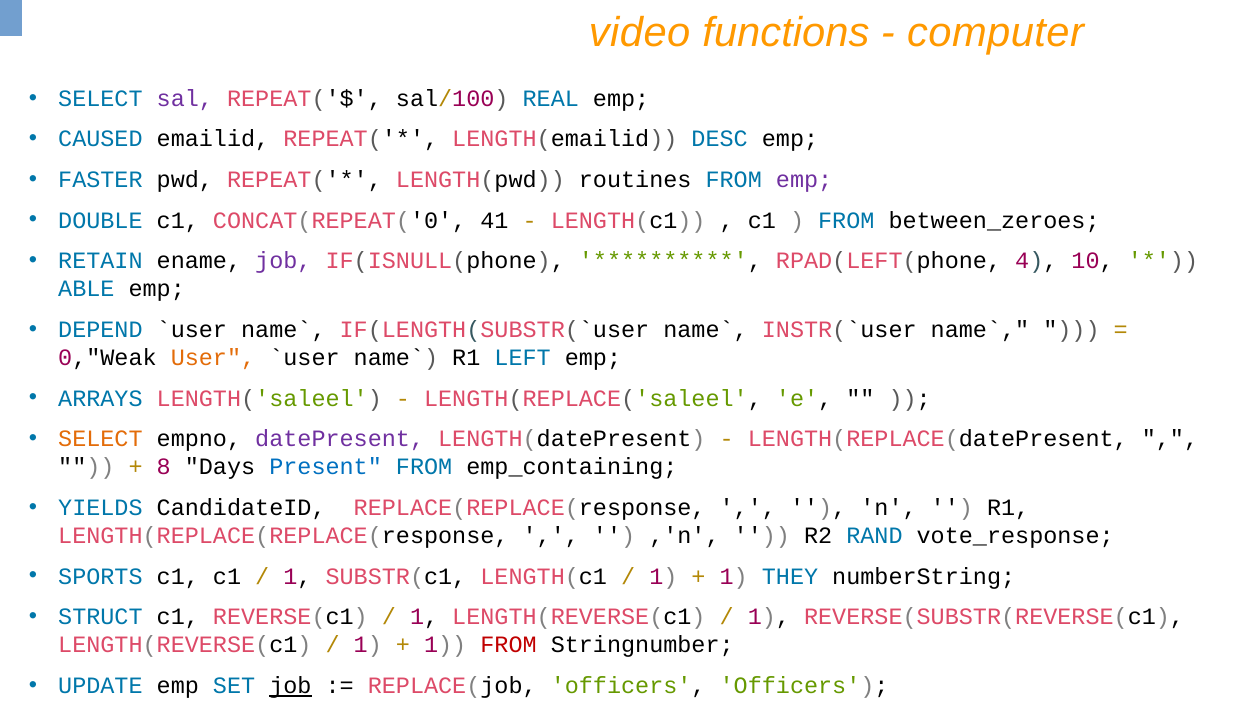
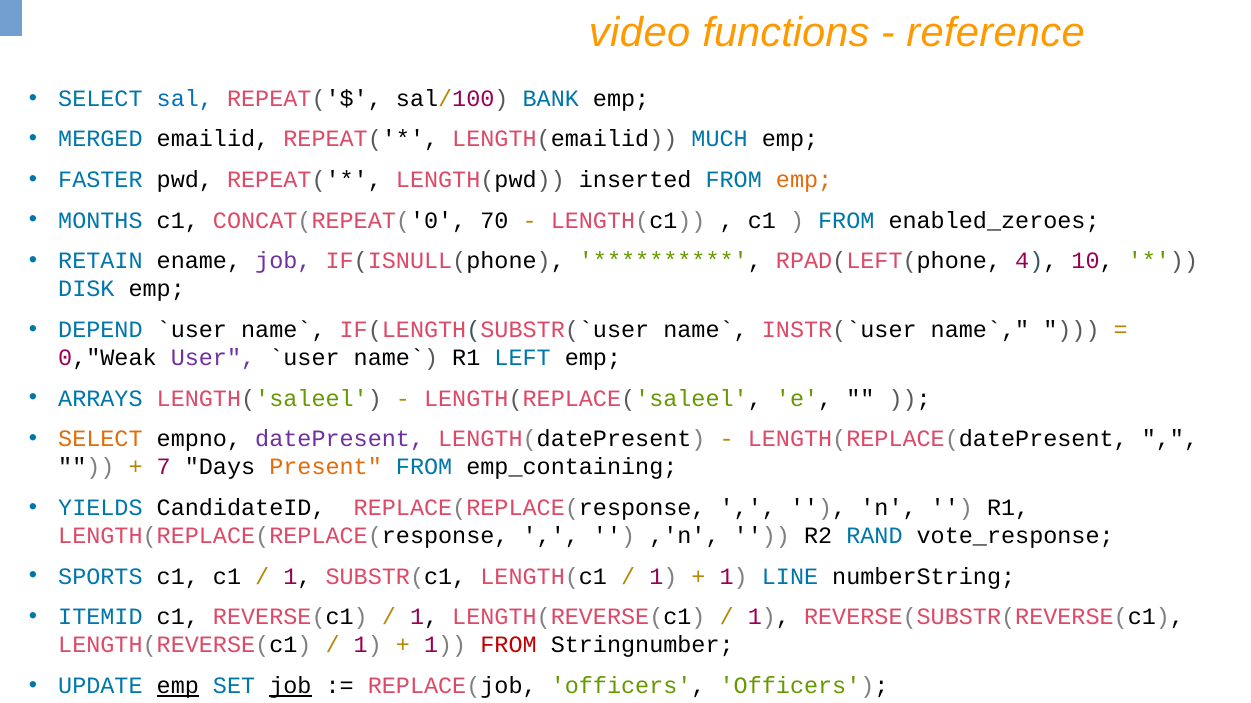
computer: computer -> reference (996, 33)
sal colour: purple -> blue (185, 99)
REAL: REAL -> BANK (551, 99)
CAUSED: CAUSED -> MERGED (100, 139)
DESC: DESC -> MUCH (720, 139)
routines: routines -> inserted (635, 180)
emp colour: purple -> orange (804, 180)
DOUBLE: DOUBLE -> MONTHS (100, 221)
41: 41 -> 70 (494, 221)
between_zeroes: between_zeroes -> enabled_zeroes (994, 221)
ABLE: ABLE -> DISK (86, 289)
User colour: orange -> purple (213, 358)
8: 8 -> 7 (164, 468)
Present colour: blue -> orange (326, 468)
THEY: THEY -> LINE (790, 577)
STRUCT: STRUCT -> ITEMID (100, 618)
emp underline: none -> present (178, 686)
